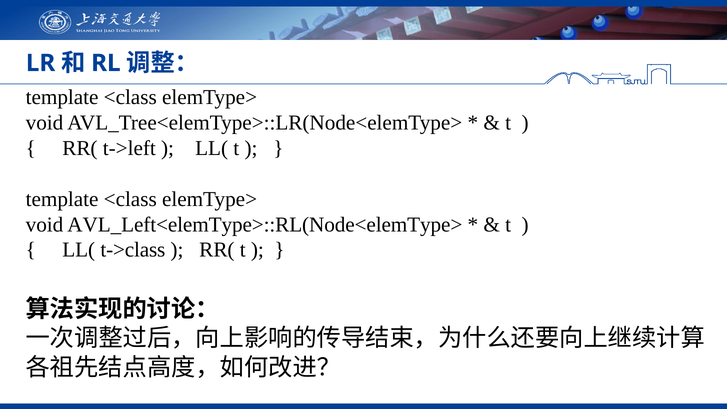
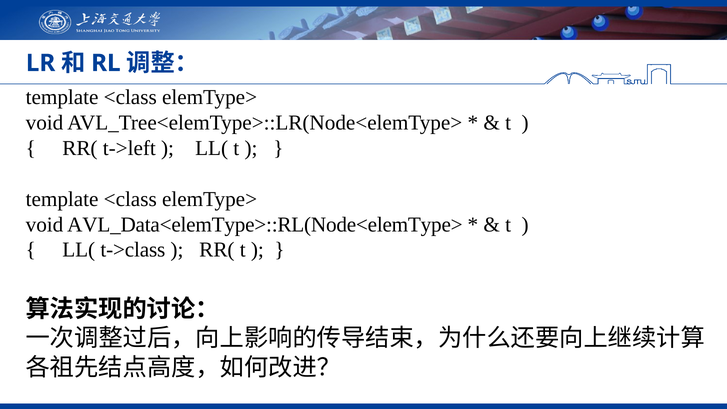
AVL_Left<elemType>::RL(Node<elemType>: AVL_Left<elemType>::RL(Node<elemType> -> AVL_Data<elemType>::RL(Node<elemType> (265, 224)
